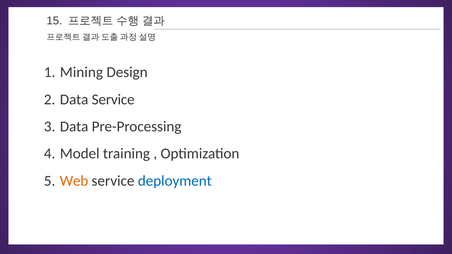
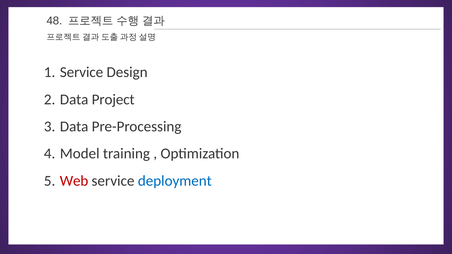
15: 15 -> 48 (54, 21)
Mining: Mining -> Service (82, 72)
Data Service: Service -> Project (113, 100)
Web colour: orange -> red (74, 181)
